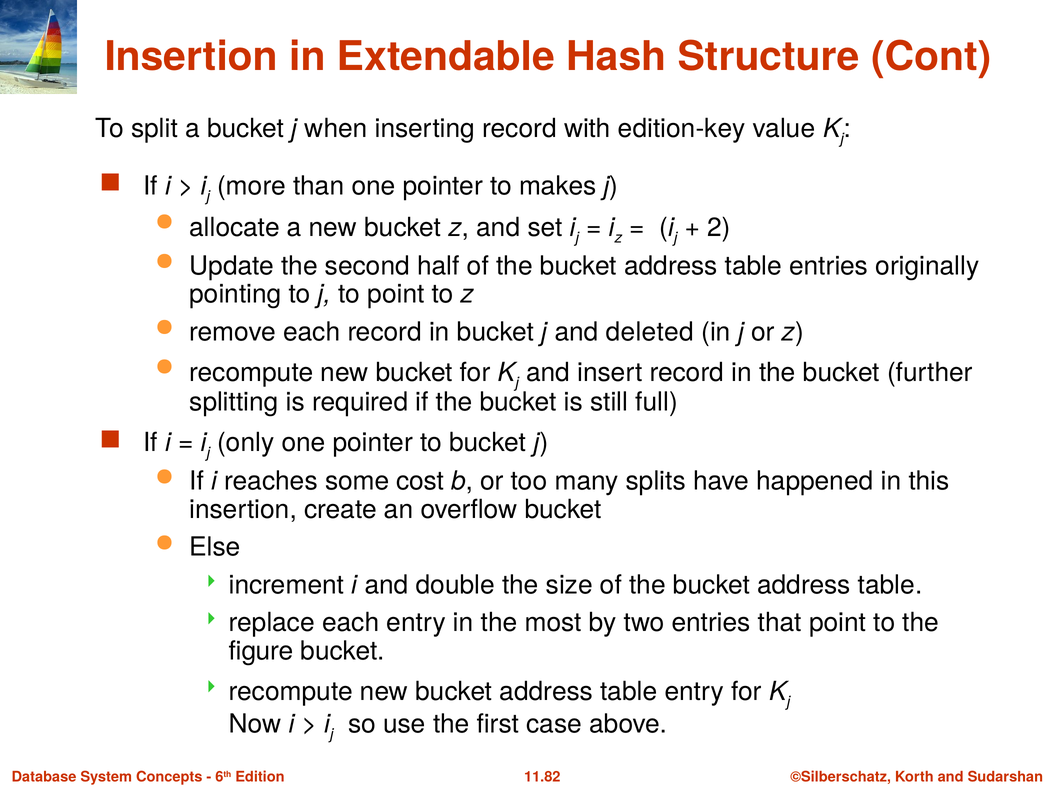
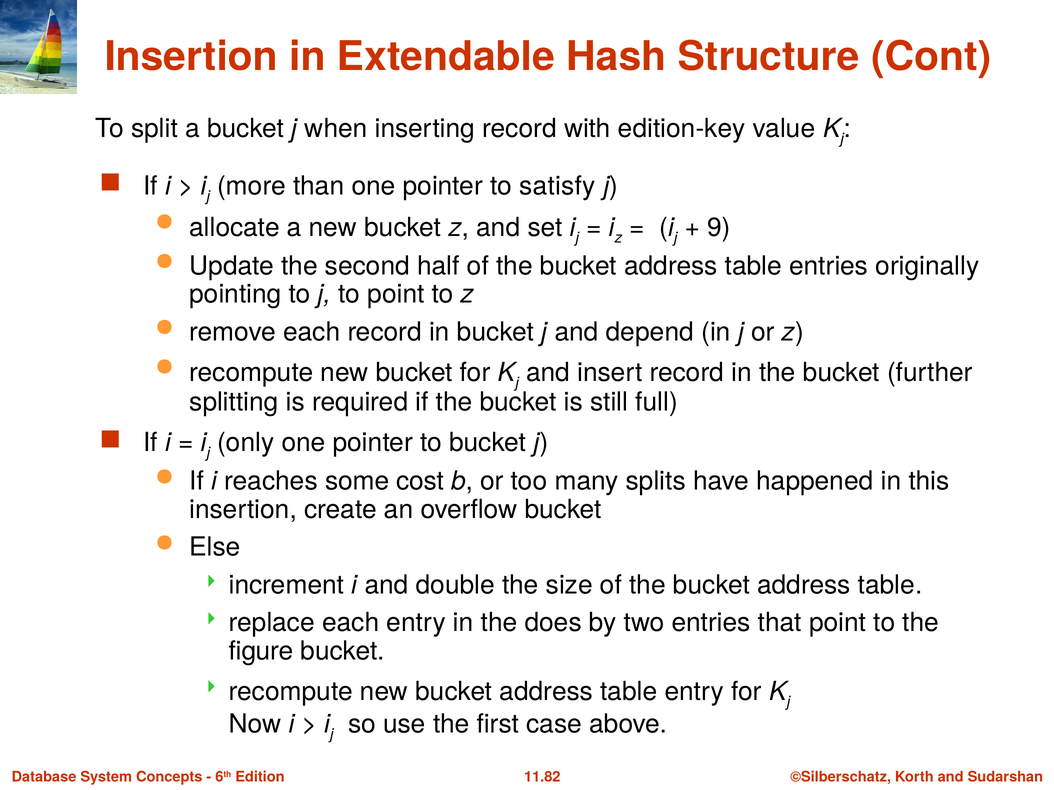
makes: makes -> satisfy (558, 186)
2: 2 -> 9 (719, 228)
deleted: deleted -> depend (650, 332)
most: most -> does (553, 623)
